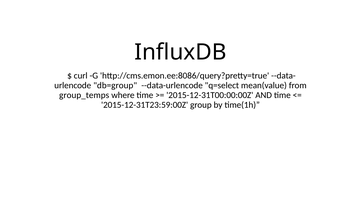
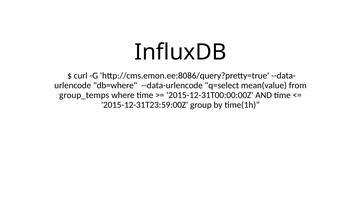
db=group: db=group -> db=where (115, 85)
